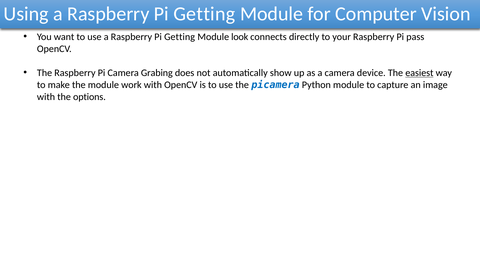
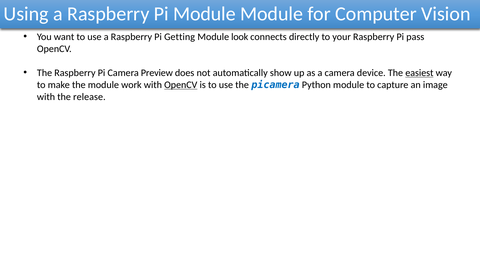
Getting: Getting -> Module (204, 14)
Grabing: Grabing -> Preview (157, 73)
OpenCV underline: none -> present (181, 85)
options: options -> release (89, 97)
